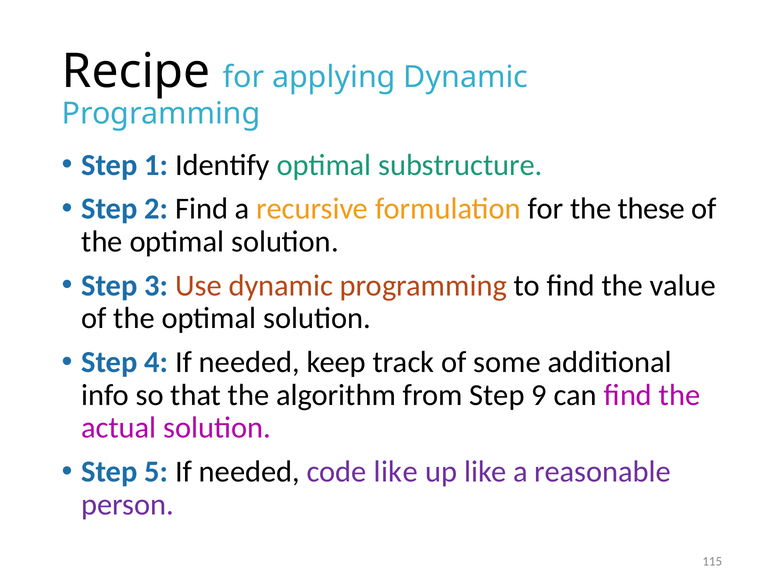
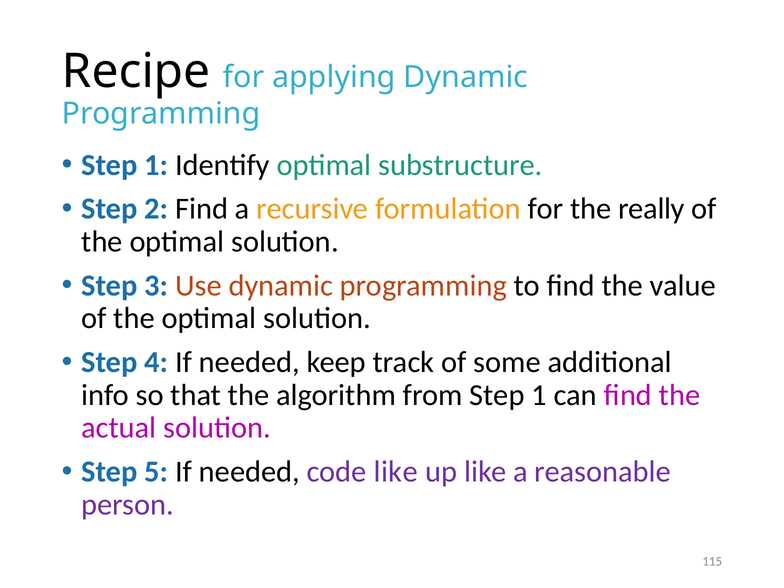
these: these -> really (651, 209)
from Step 9: 9 -> 1 (539, 395)
